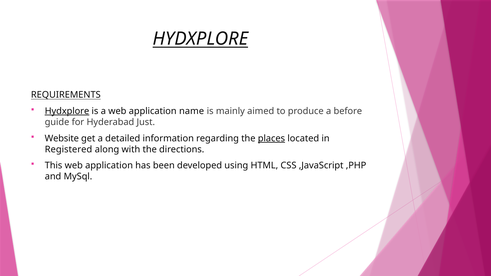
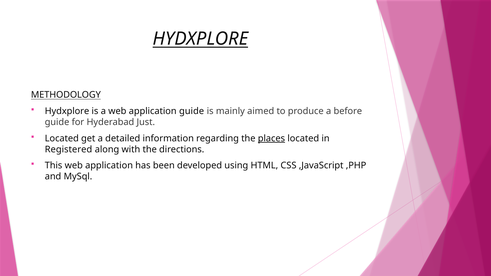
REQUIREMENTS: REQUIREMENTS -> METHODOLOGY (66, 95)
Hydxplore underline: present -> none (67, 111)
application name: name -> guide (192, 111)
Website: Website -> Located (62, 138)
